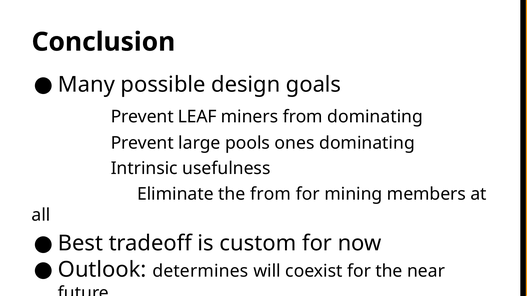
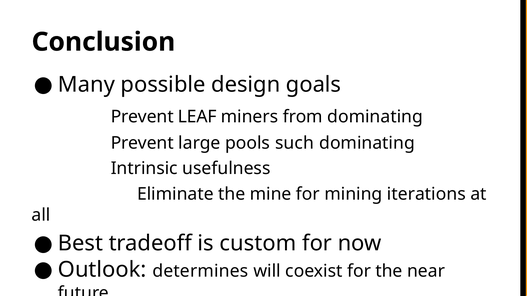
ones: ones -> such (295, 143)
the from: from -> mine (271, 194)
members: members -> iterations (426, 194)
